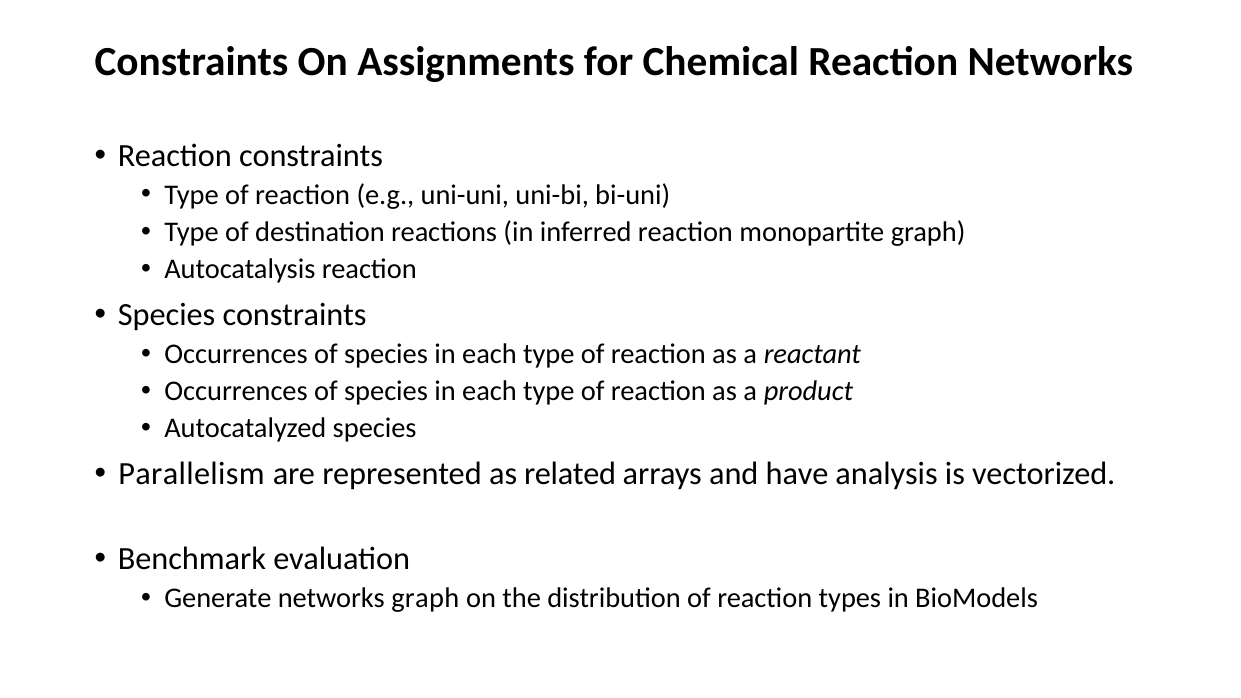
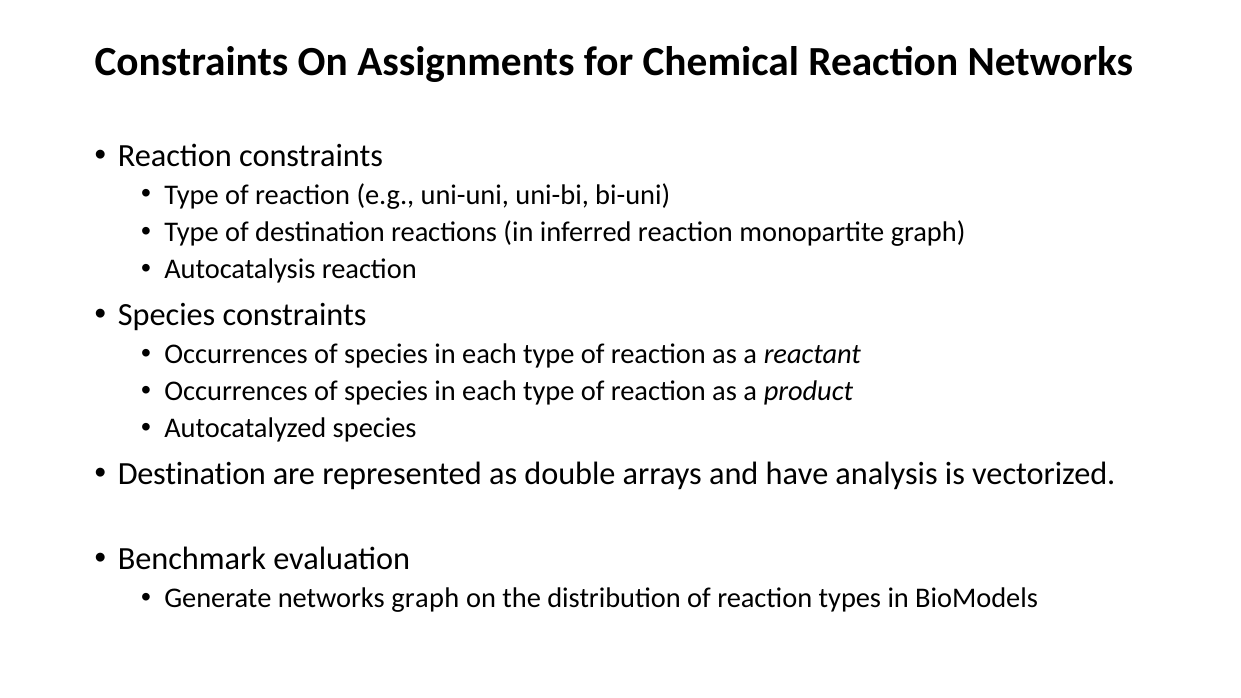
Parallelism: Parallelism -> Destination (192, 474)
related: related -> double (570, 474)
